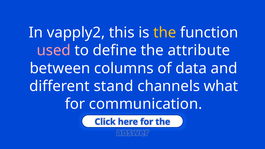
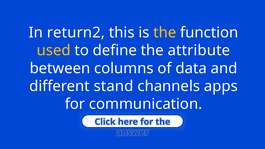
vapply2: vapply2 -> return2 (76, 33)
used colour: pink -> yellow (54, 50)
what: what -> apps (221, 86)
